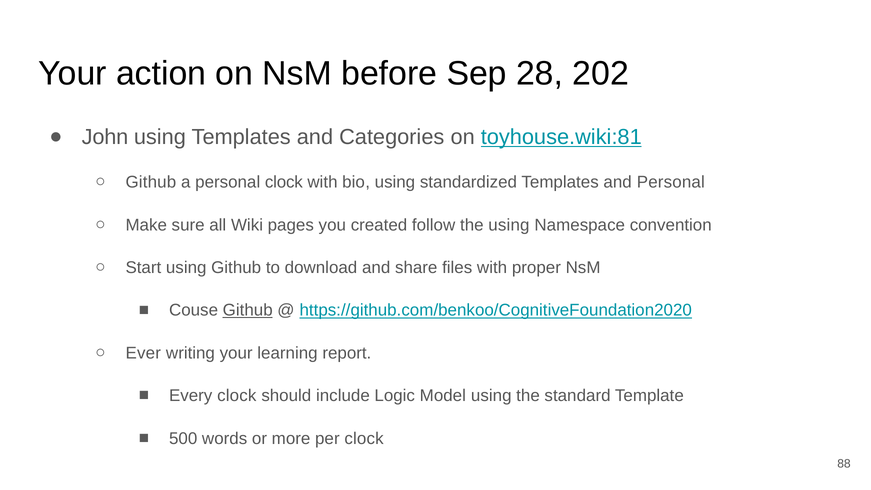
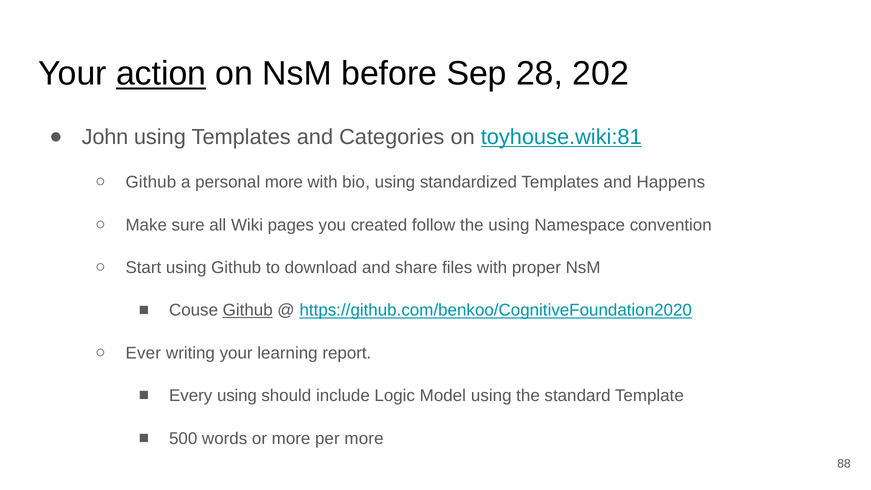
action underline: none -> present (161, 74)
personal clock: clock -> more (284, 182)
and Personal: Personal -> Happens (671, 182)
Every clock: clock -> using (237, 396)
per clock: clock -> more (364, 438)
